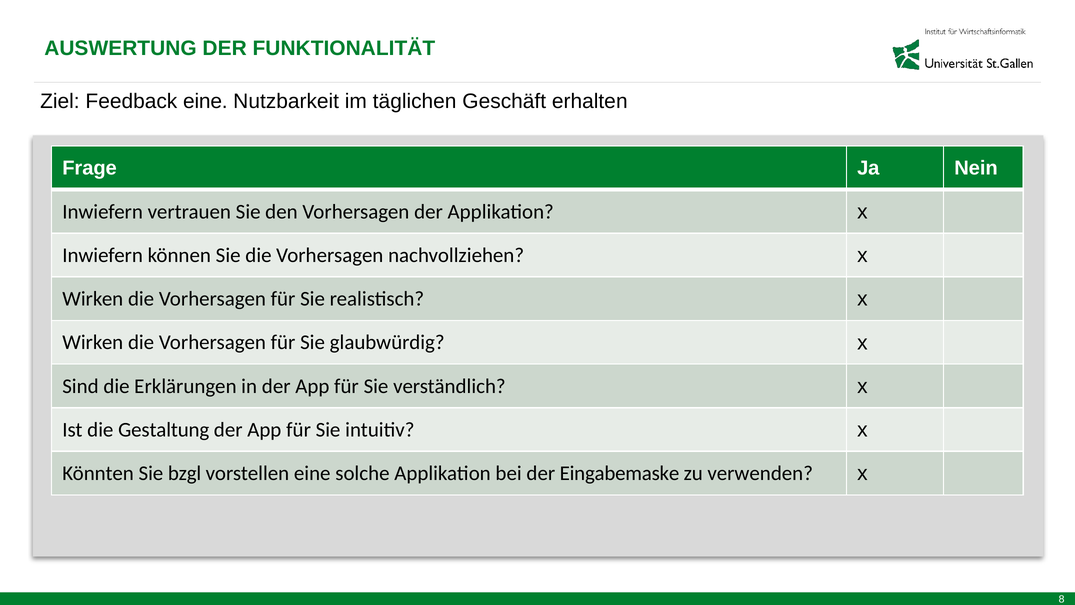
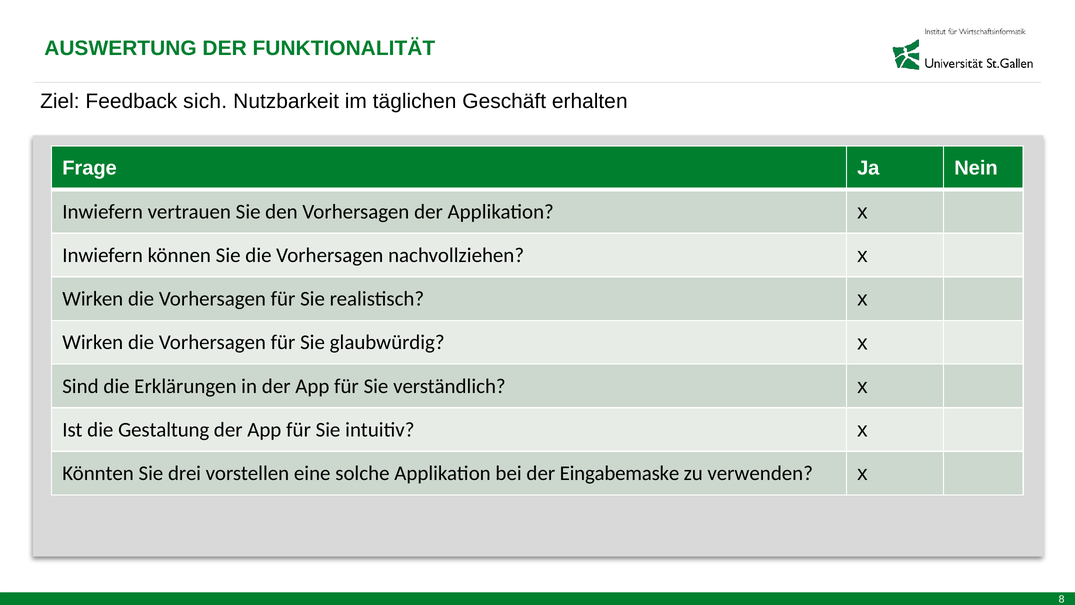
Feedback eine: eine -> sich (205, 102)
bzgl: bzgl -> drei (185, 473)
